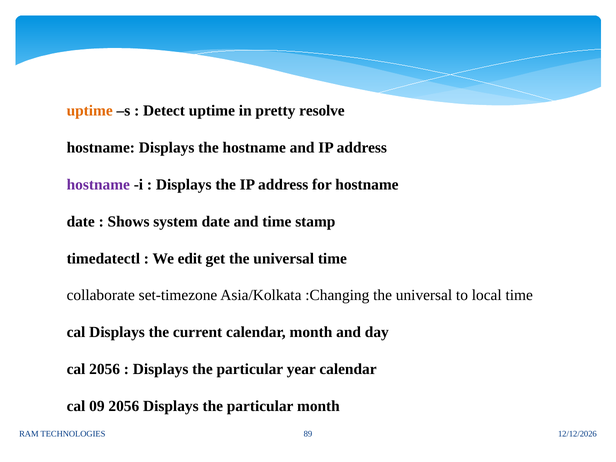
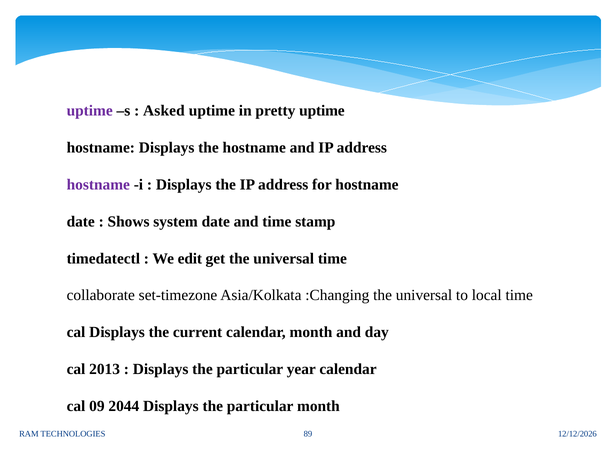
uptime colour: orange -> purple (90, 111)
Detect: Detect -> Asked (164, 111)
pretty resolve: resolve -> uptime (322, 111)
cal 2056: 2056 -> 2013 (105, 369)
09 2056: 2056 -> 2044 (124, 406)
